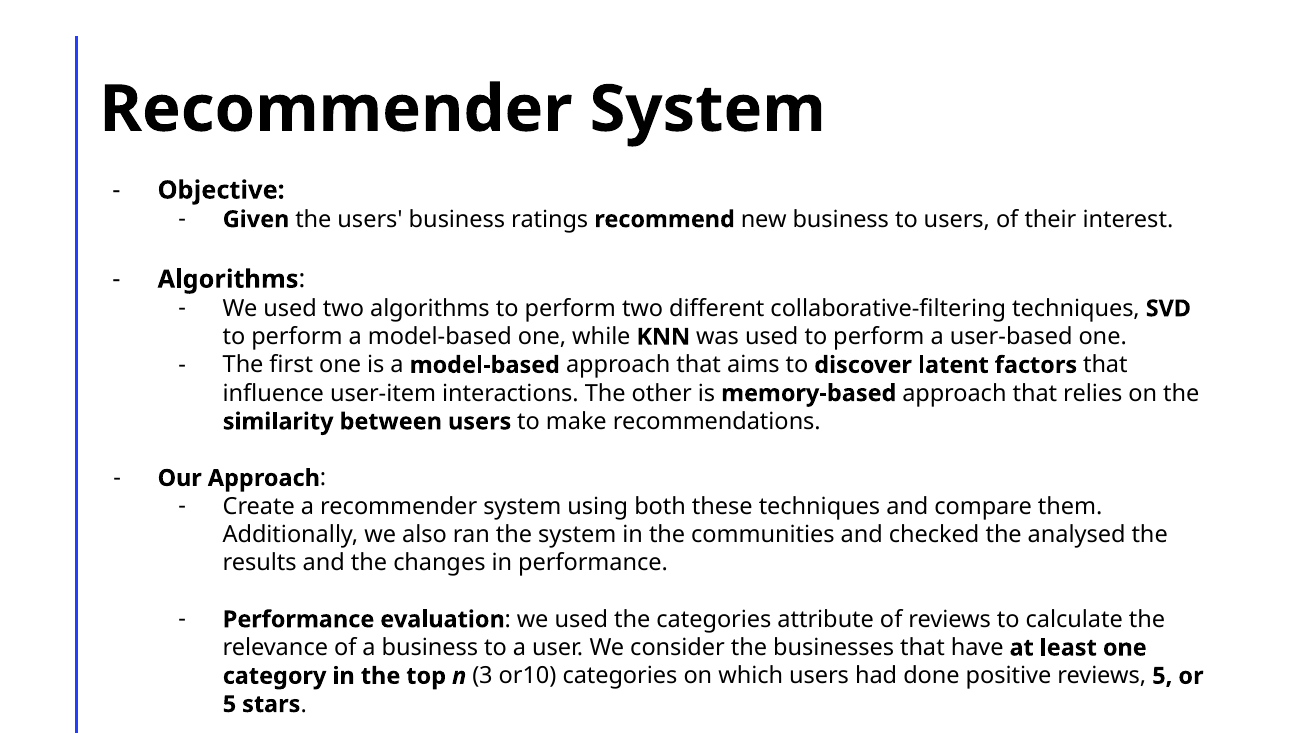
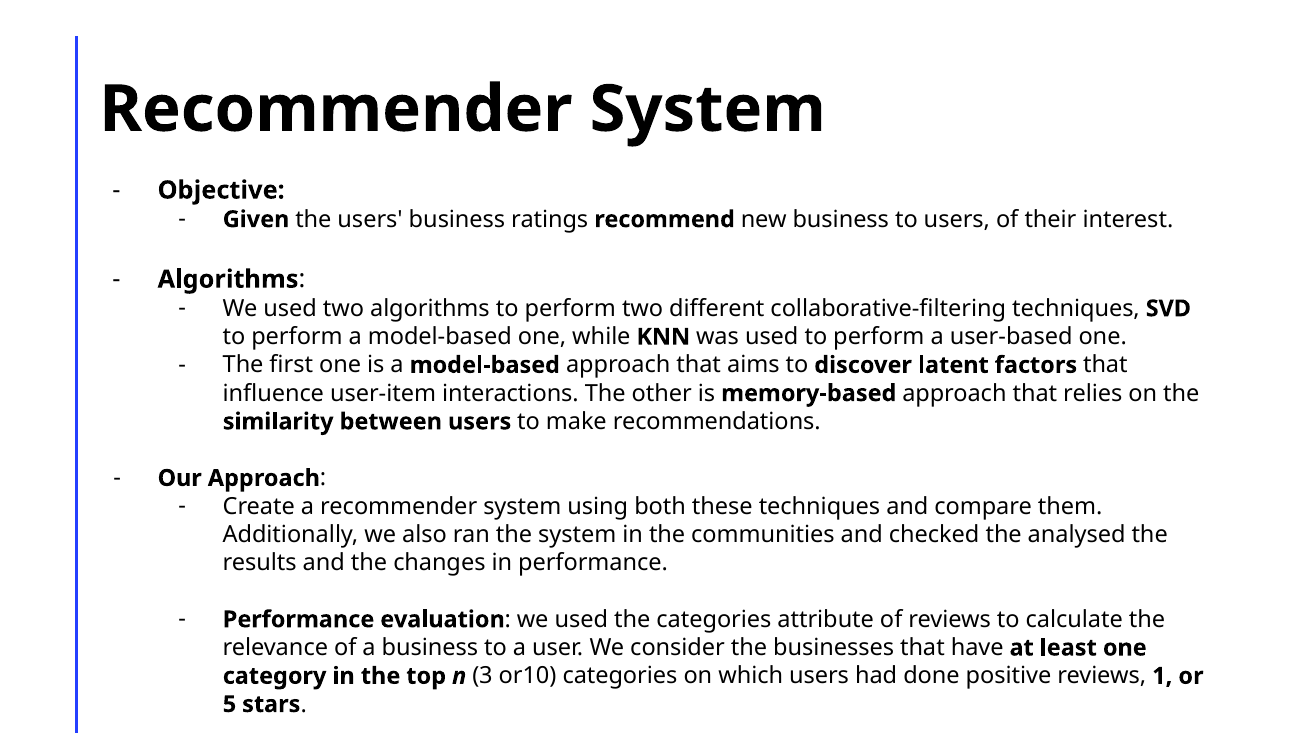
reviews 5: 5 -> 1 (1162, 676)
